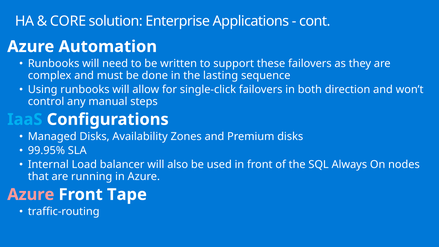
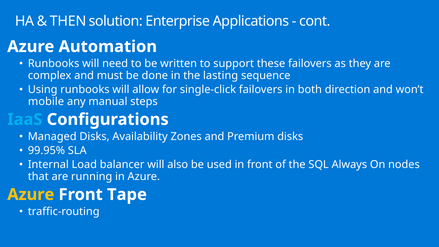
CORE: CORE -> THEN (68, 21)
control: control -> mobile (46, 101)
Azure colour: pink -> yellow (31, 194)
